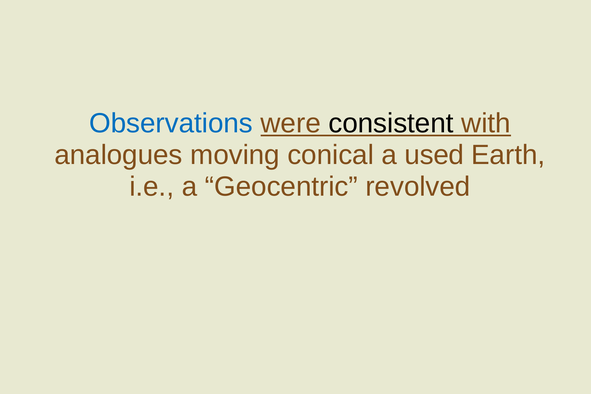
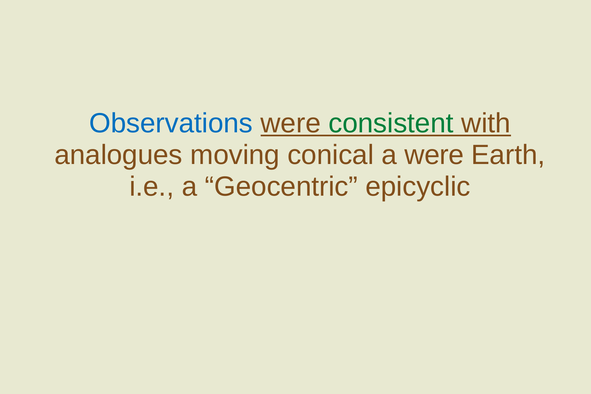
consistent colour: black -> green (391, 123)
a used: used -> were (434, 155)
revolved: revolved -> epicyclic (418, 187)
